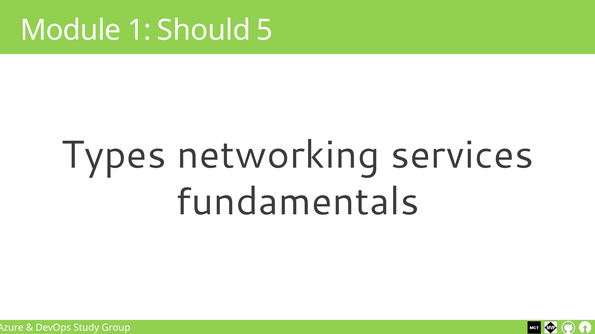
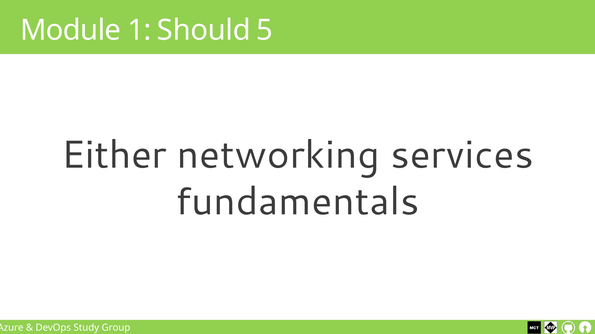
Types: Types -> Either (114, 155)
